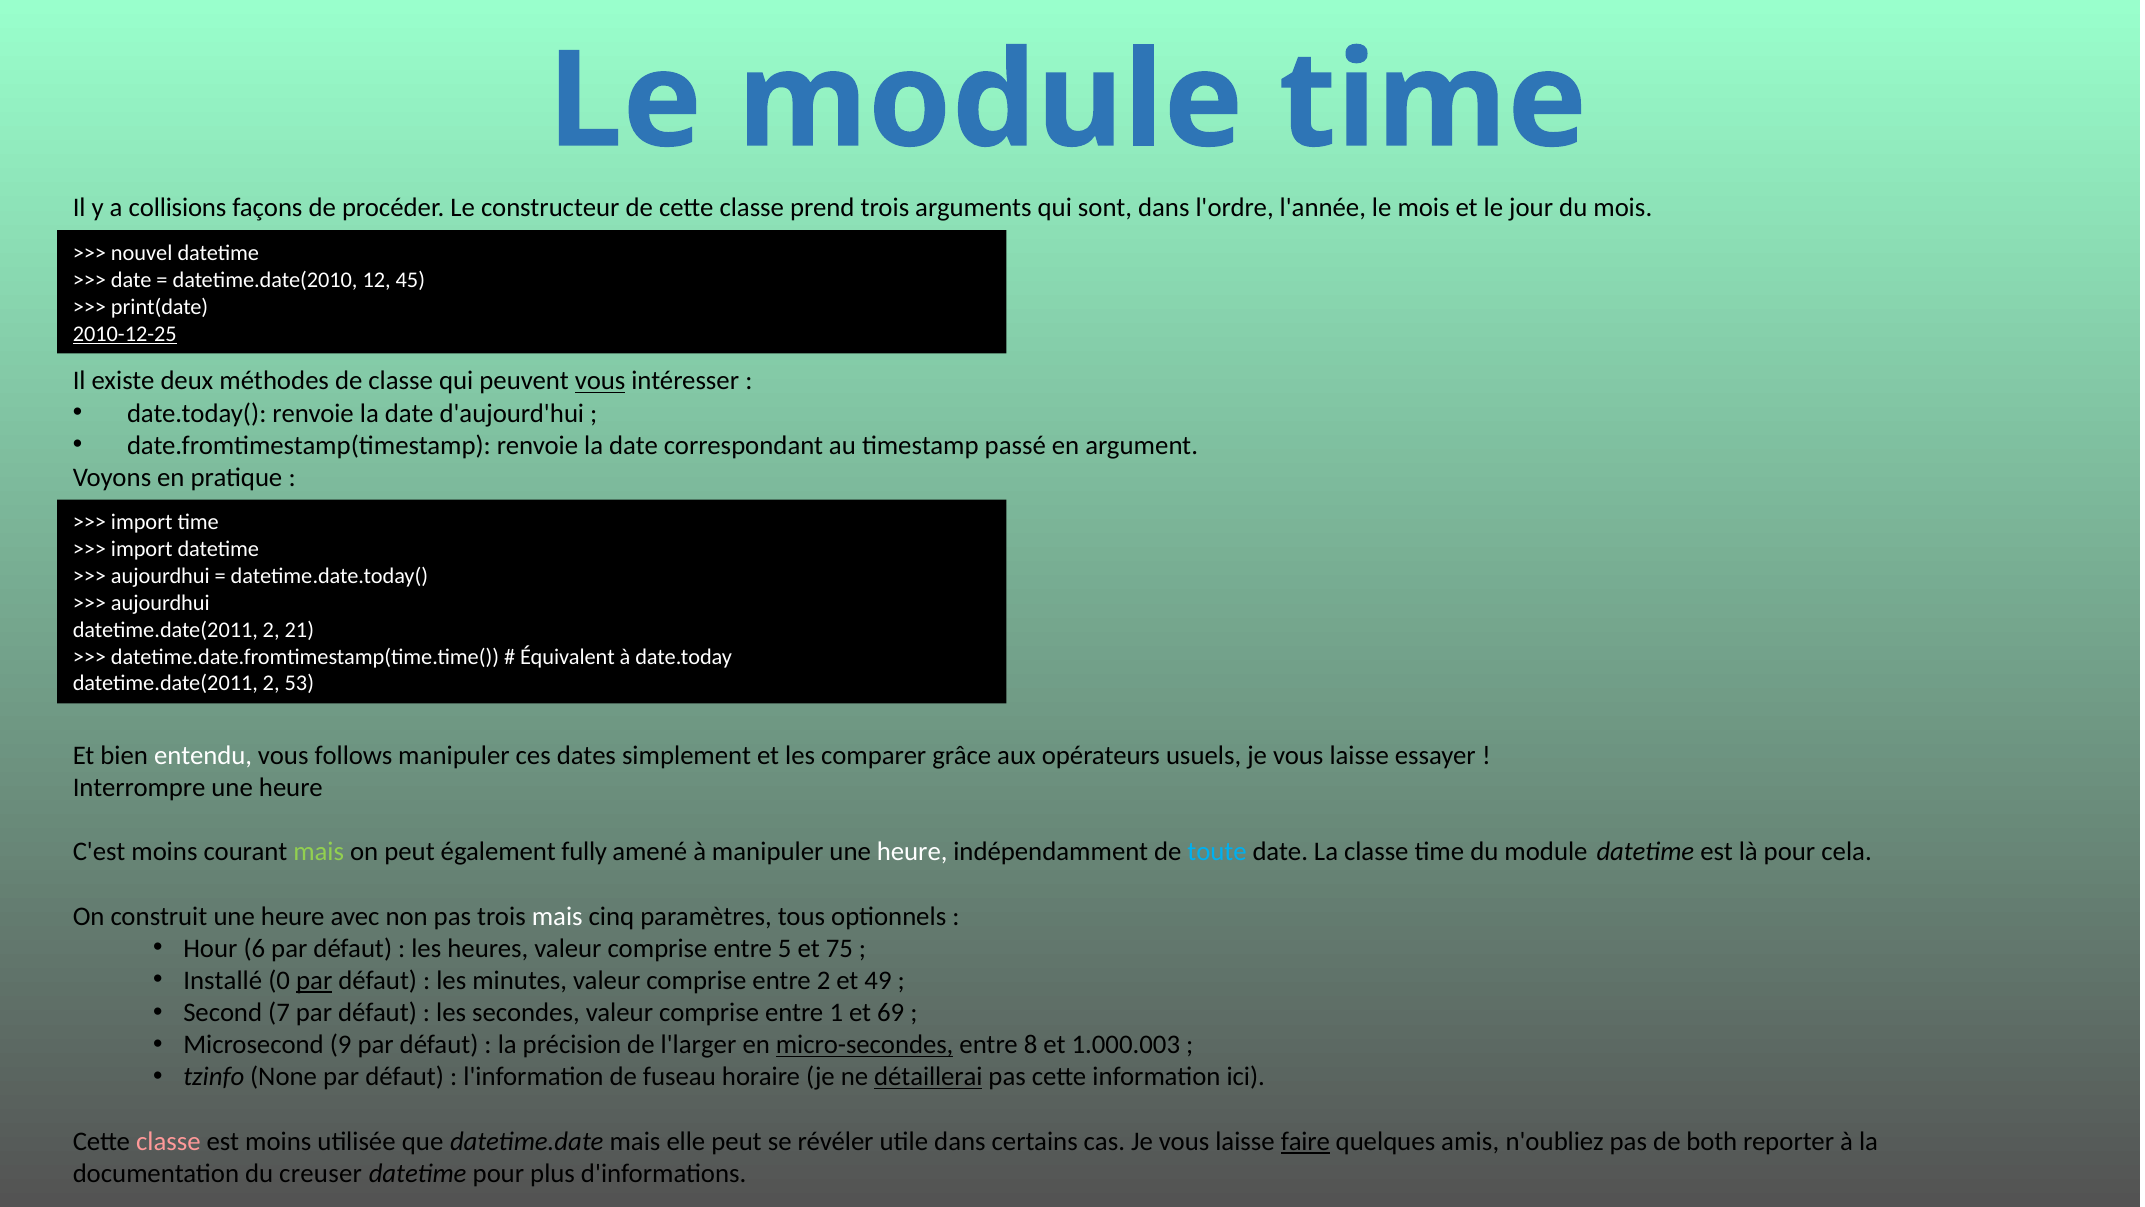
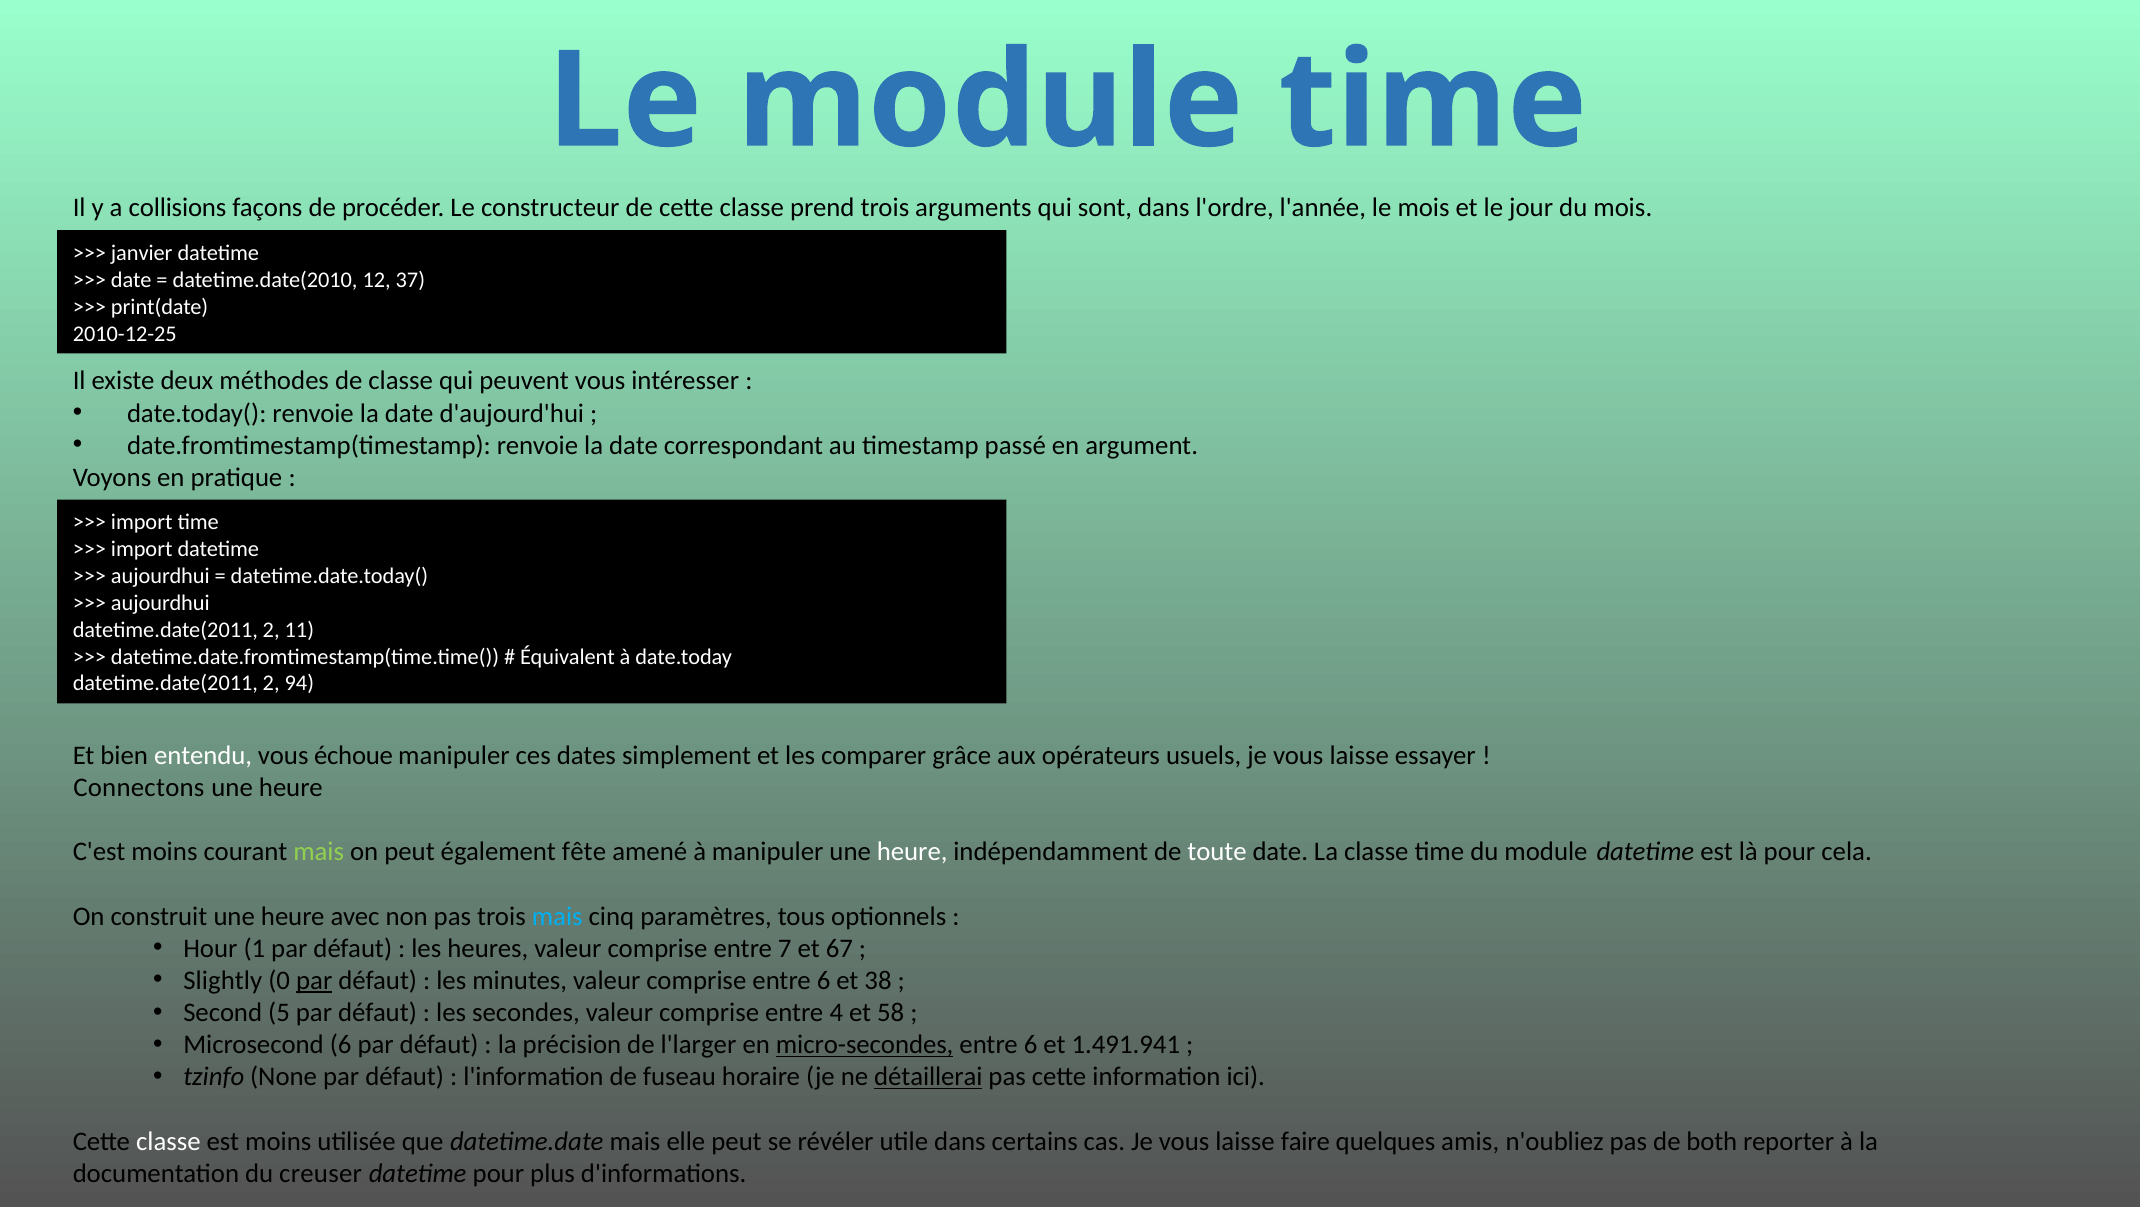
nouvel: nouvel -> janvier (142, 253)
45: 45 -> 37 (410, 280)
2010-12-25 underline: present -> none (125, 333)
vous underline: present -> none (600, 381)
21: 21 -> 11 (299, 630)
53: 53 -> 94 (299, 683)
follows: follows -> échoue (354, 755)
Interrompre: Interrompre -> Connectons (139, 787)
fully: fully -> fête (584, 852)
toute colour: light blue -> white (1217, 852)
mais colour: white -> light blue (557, 916)
6: 6 -> 1 (254, 948)
5: 5 -> 7 (785, 948)
75: 75 -> 67 (839, 948)
Installé: Installé -> Slightly (223, 980)
comprise entre 2: 2 -> 6 (824, 980)
49: 49 -> 38 (878, 980)
7: 7 -> 5 (279, 1012)
1: 1 -> 4 (836, 1012)
69: 69 -> 58 (891, 1012)
Microsecond 9: 9 -> 6 (341, 1045)
8: 8 -> 6 (1031, 1045)
1.000.003: 1.000.003 -> 1.491.941 (1126, 1045)
classe colour: pink -> white (168, 1141)
faire underline: present -> none (1305, 1141)
